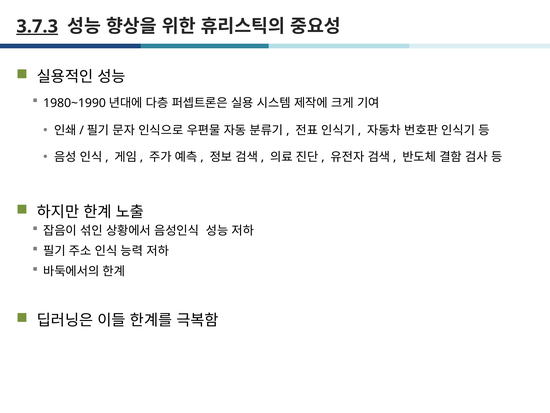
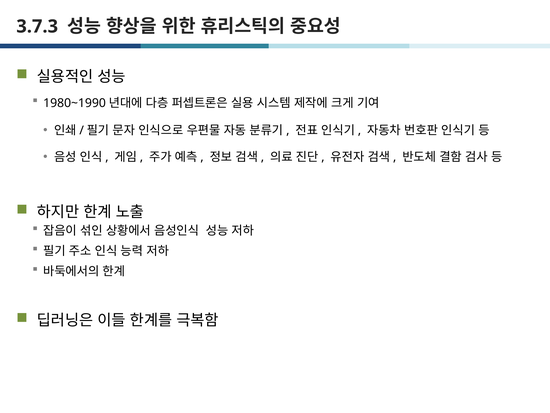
3.7.3 underline: present -> none (37, 26)
